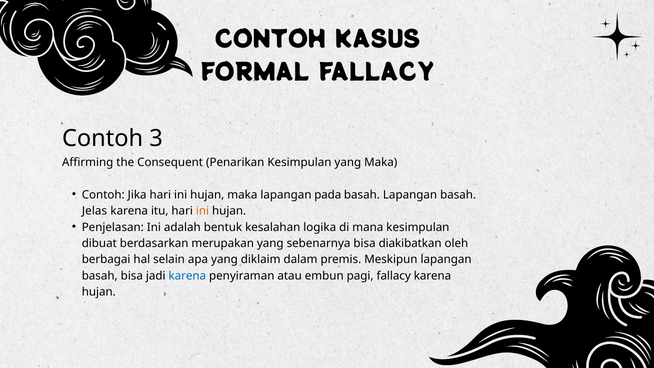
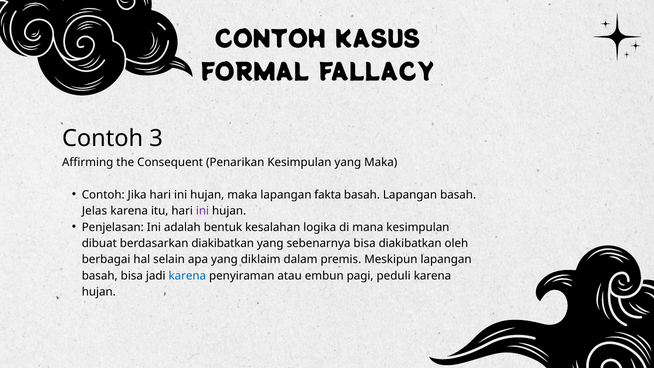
pada: pada -> fakta (328, 195)
ini colour: orange -> purple (202, 211)
berdasarkan merupakan: merupakan -> diakibatkan (223, 243)
pagi fallacy: fallacy -> peduli (394, 276)
